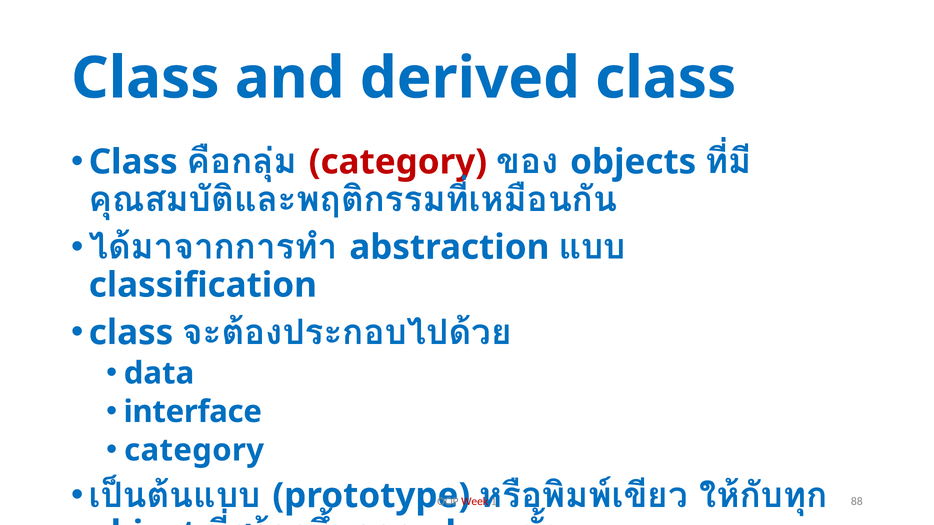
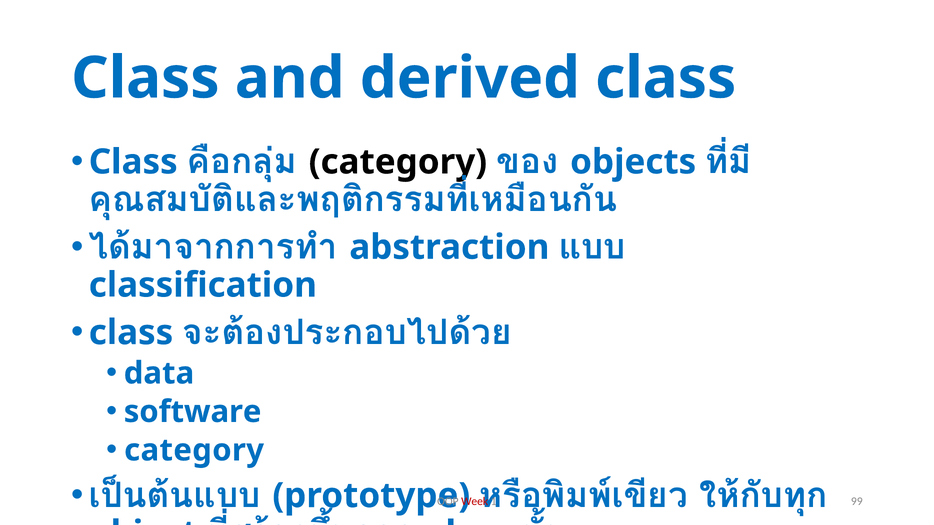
category colour: red -> black (398, 162)
interface: interface -> software (193, 412)
88: 88 -> 99 (857, 502)
